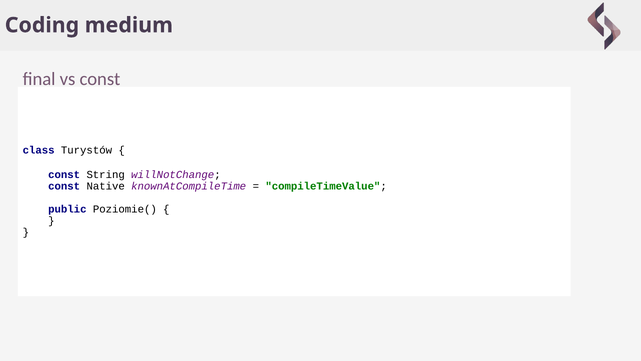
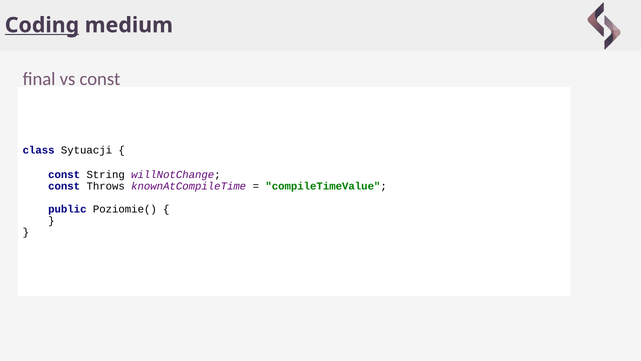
Coding underline: none -> present (42, 25)
Turystów: Turystów -> Sytuacji (87, 150)
Native: Native -> Throws (106, 186)
